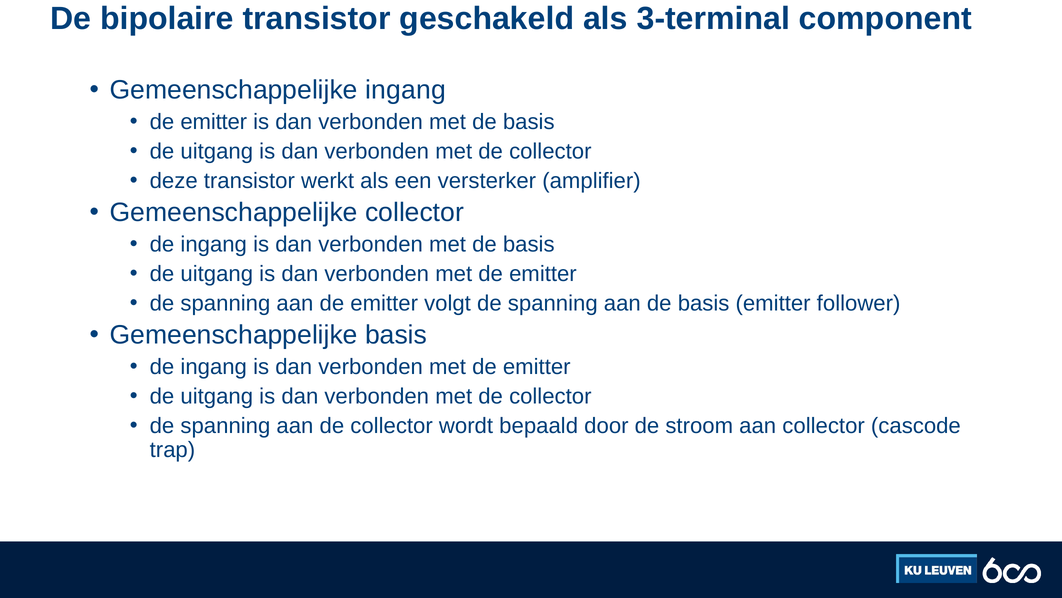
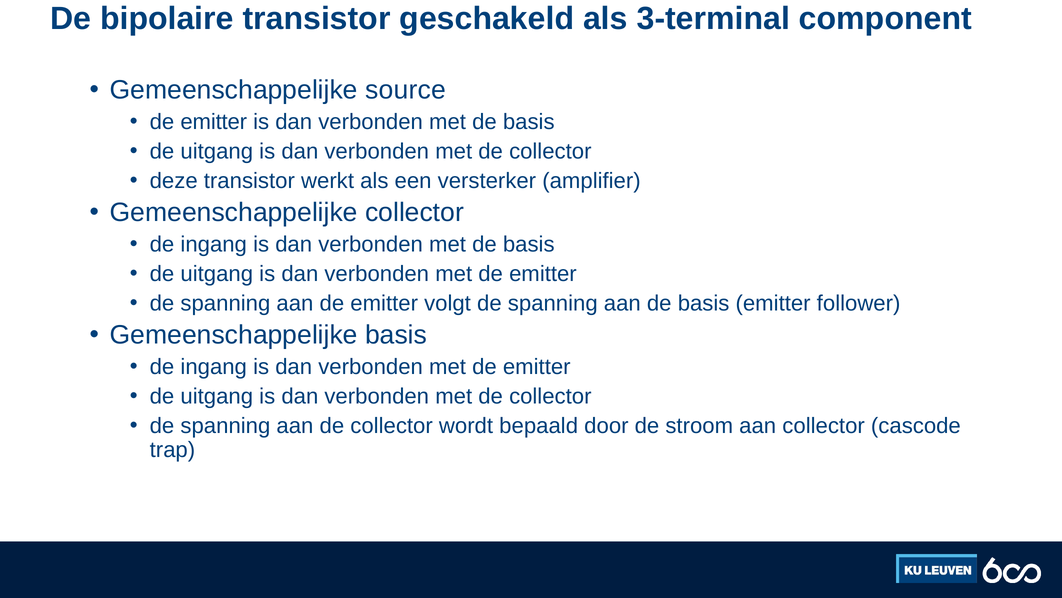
Gemeenschappelijke ingang: ingang -> source (406, 90)
